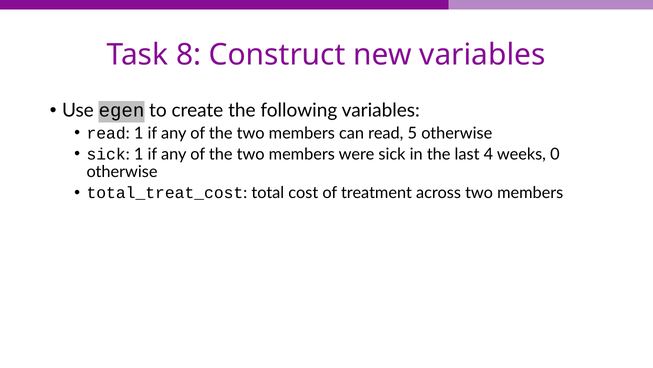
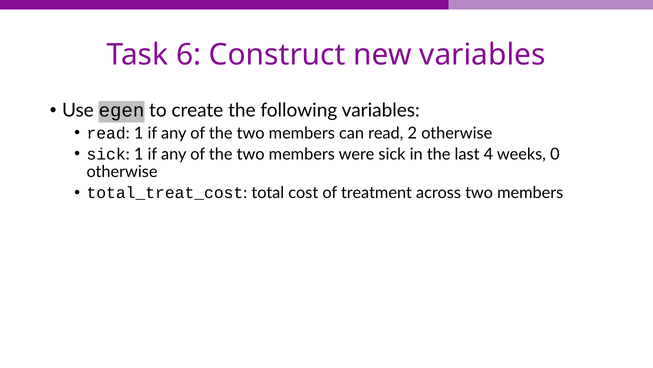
8: 8 -> 6 (189, 55)
5: 5 -> 2 (412, 133)
